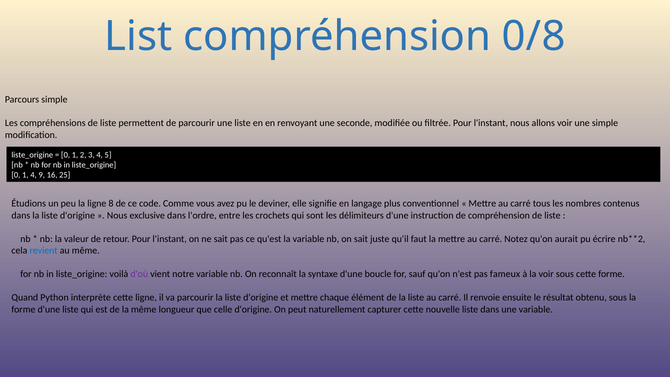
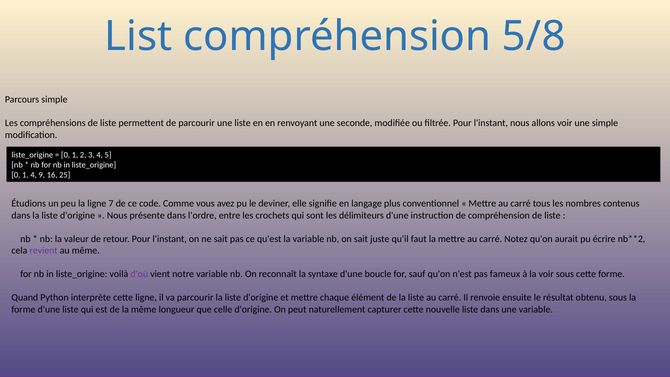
0/8: 0/8 -> 5/8 (534, 37)
8: 8 -> 7 (111, 204)
exclusive: exclusive -> présente (147, 215)
revient colour: blue -> purple (44, 251)
